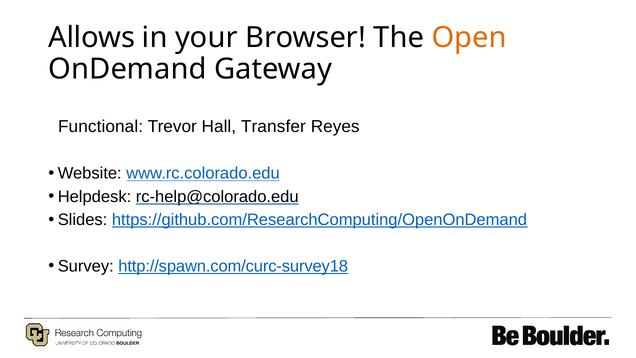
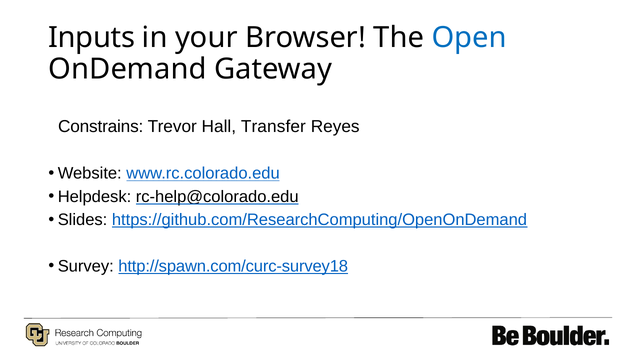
Allows: Allows -> Inputs (92, 38)
Open colour: orange -> blue (469, 38)
Functional: Functional -> Constrains (101, 127)
